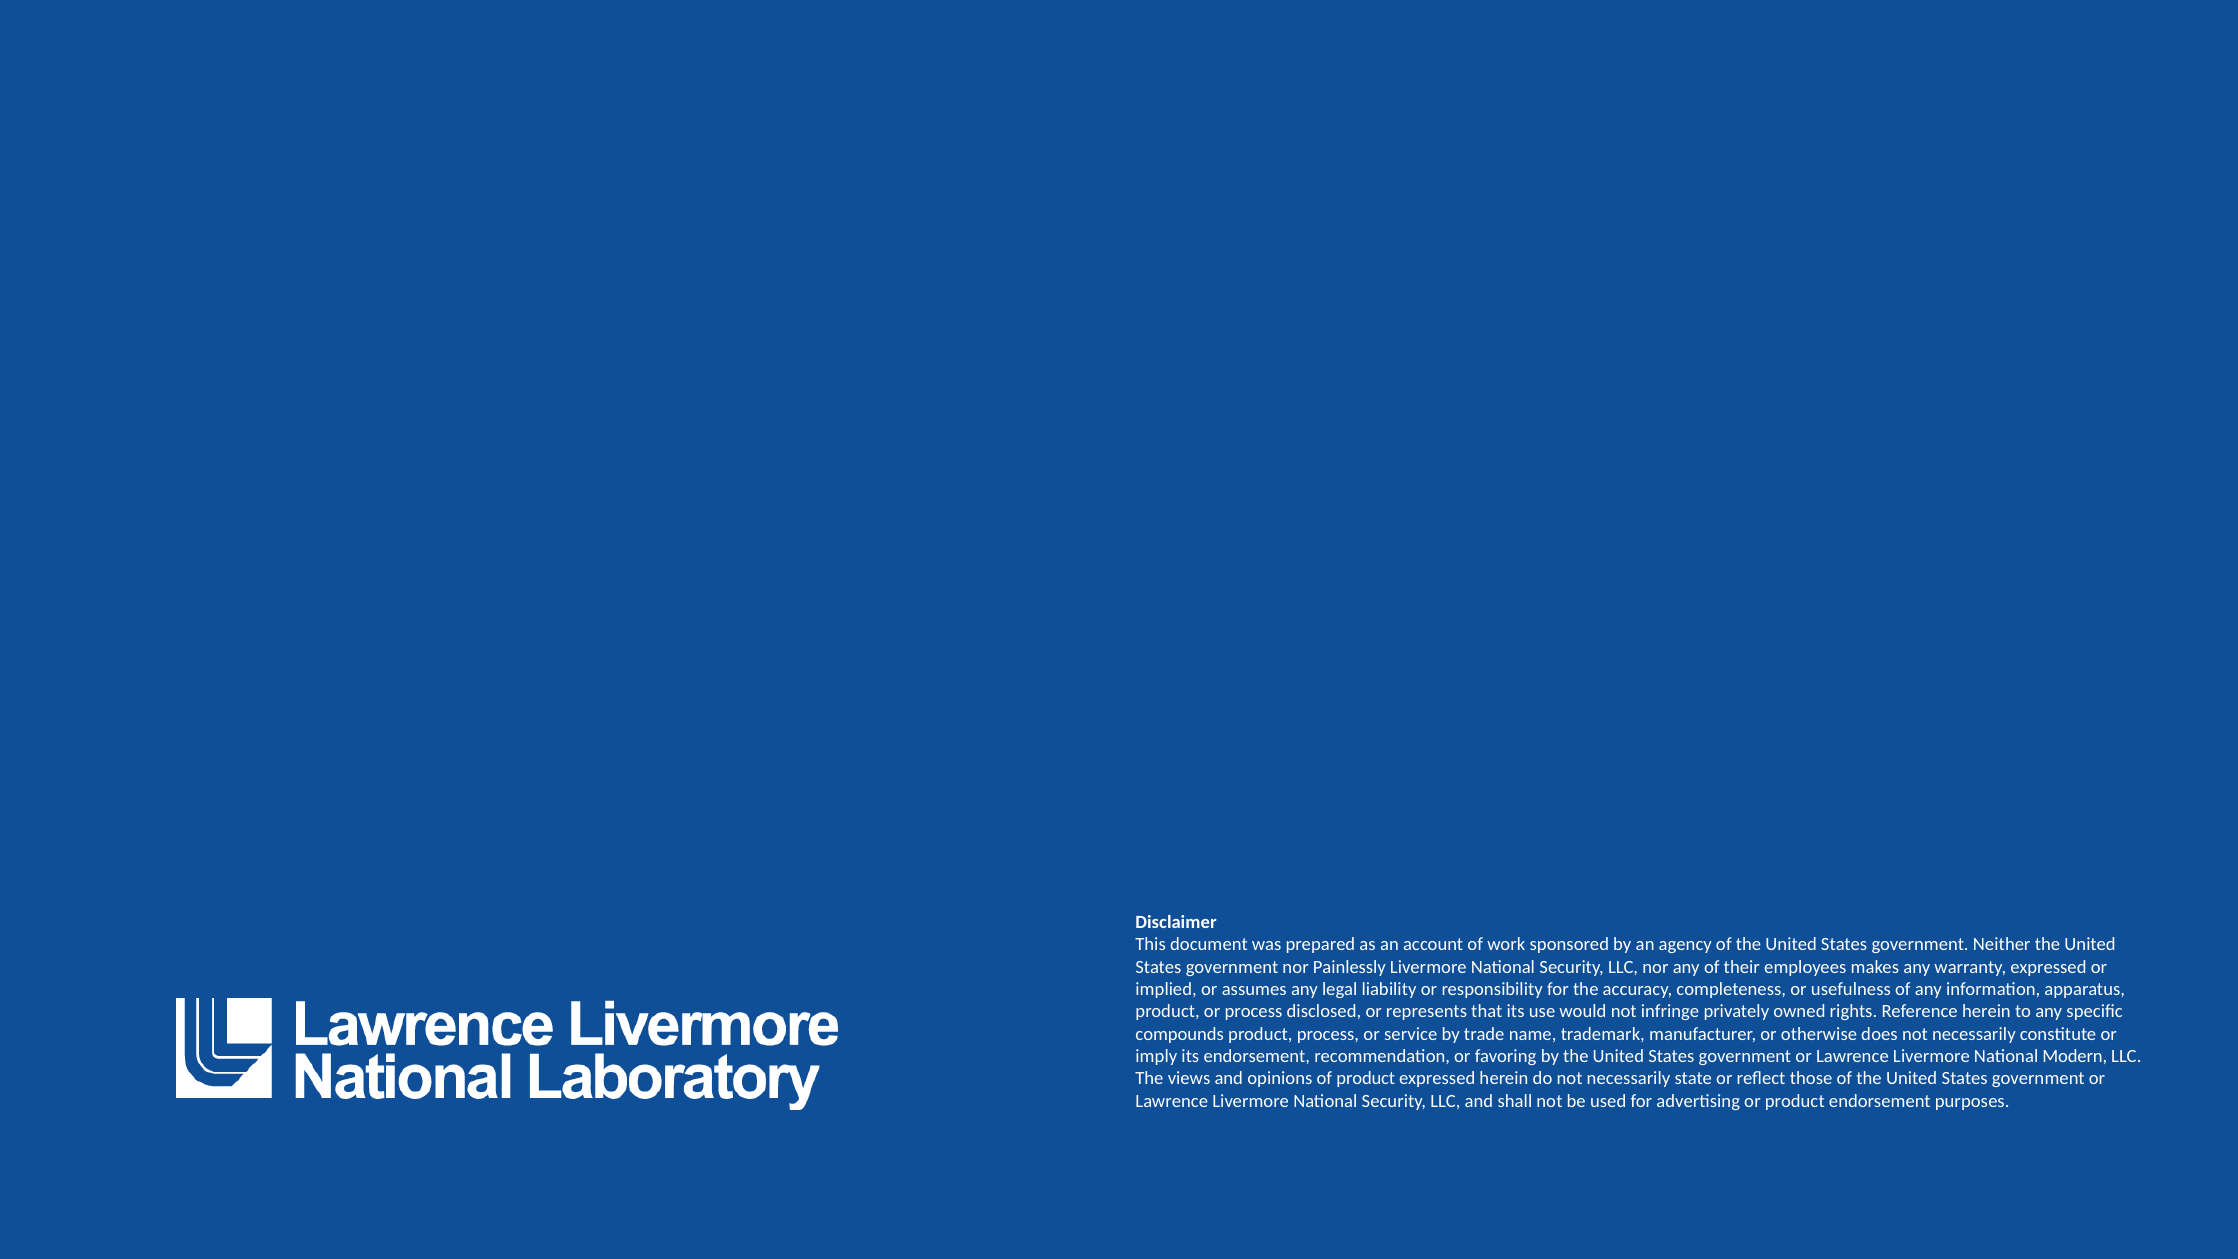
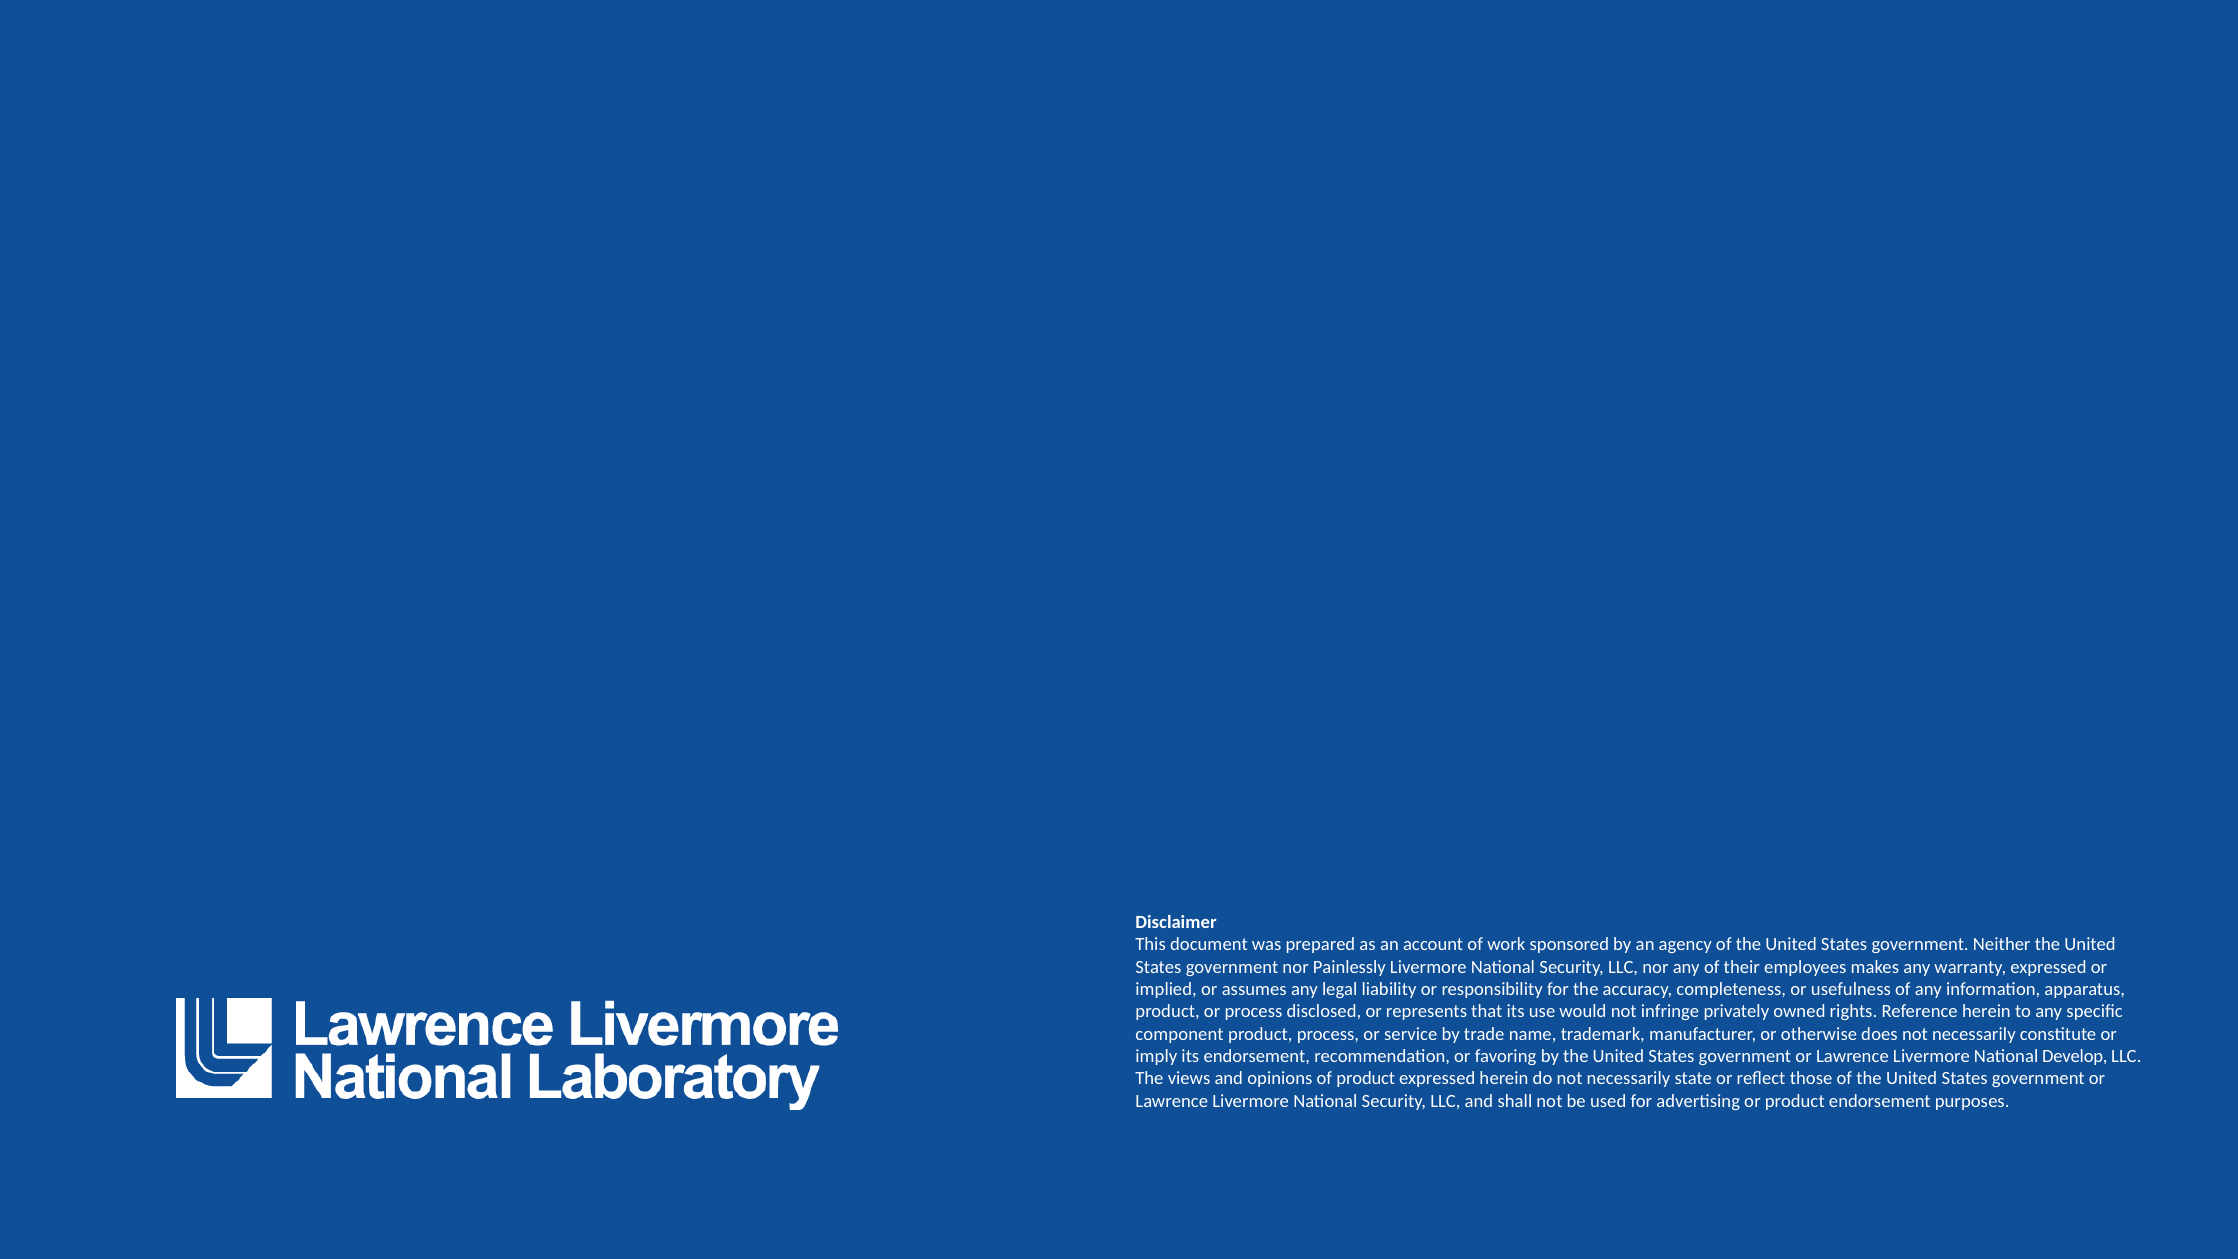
compounds: compounds -> component (1180, 1034)
Modern: Modern -> Develop (2075, 1056)
